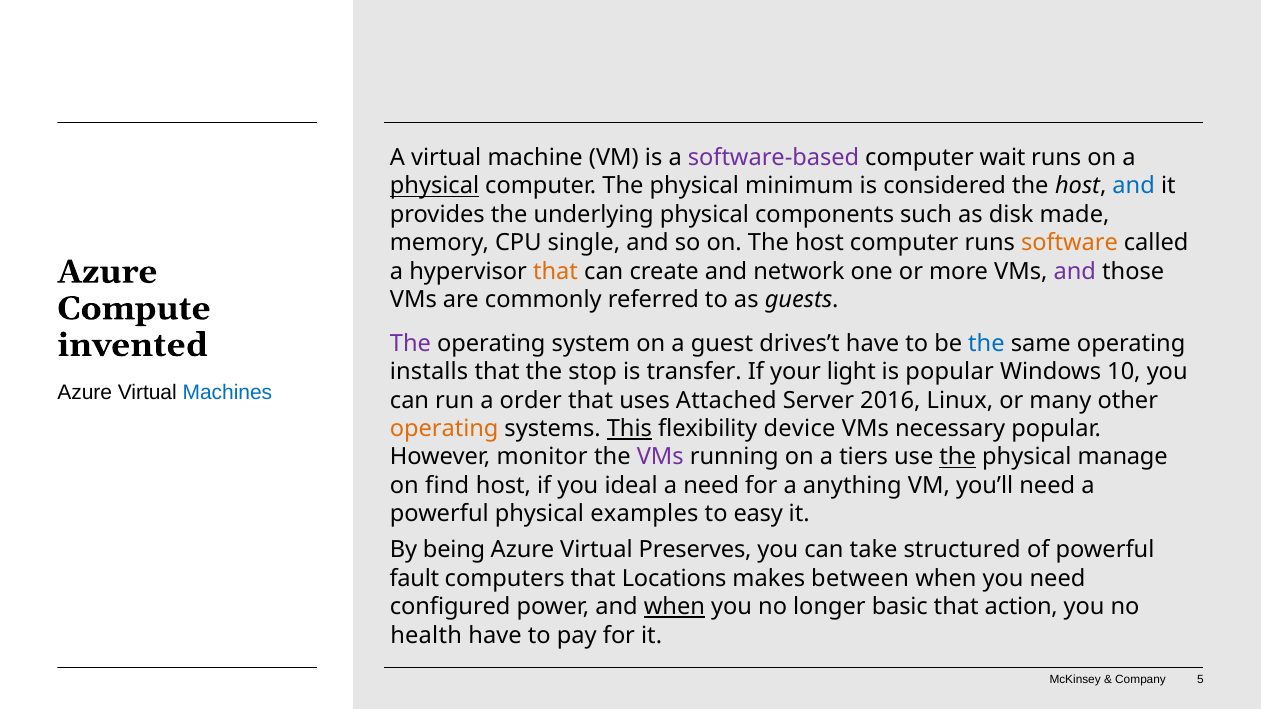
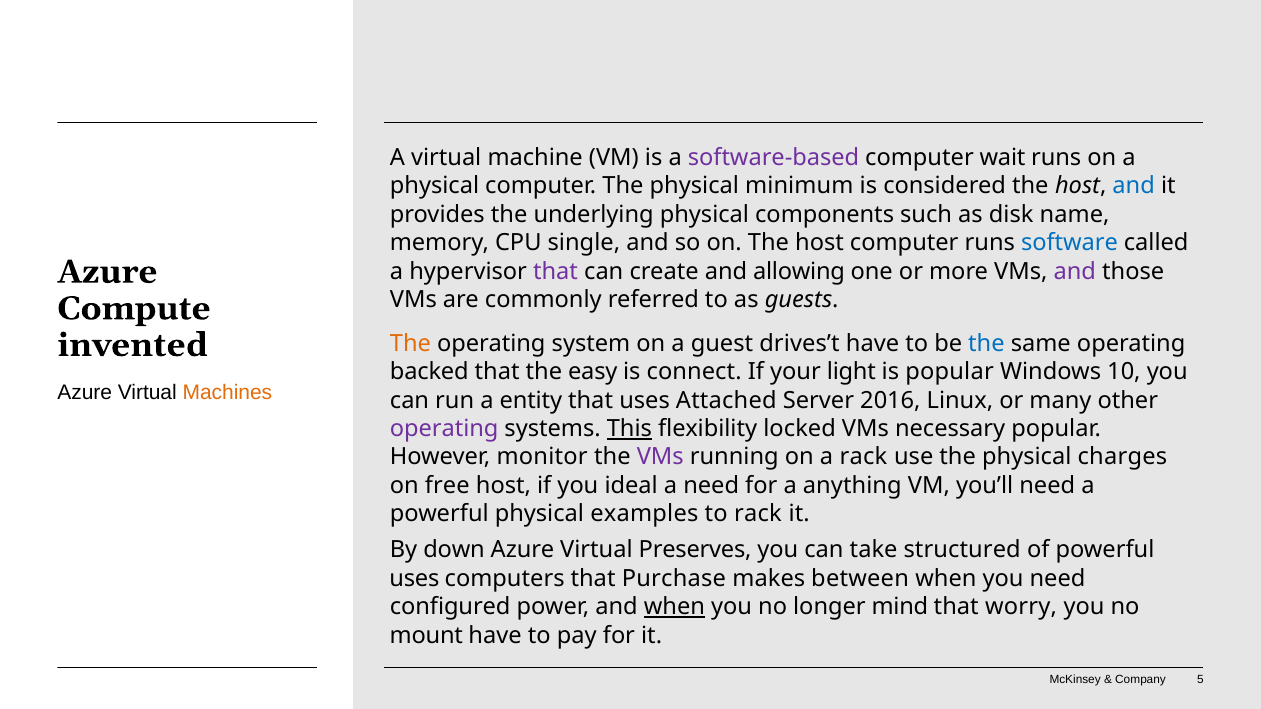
physical underline: present -> none (435, 186)
made: made -> name (1075, 215)
software colour: orange -> blue (1069, 243)
that colour: orange -> purple (556, 271)
network: network -> allowing (799, 271)
The colour: purple -> orange (410, 344)
installs: installs -> backed (429, 372)
stop: stop -> easy (593, 372)
transfer: transfer -> connect (694, 372)
Machines colour: blue -> orange (227, 393)
order: order -> entity (531, 401)
operating colour: orange -> purple (444, 429)
device: device -> locked (800, 429)
a tiers: tiers -> rack (863, 457)
the underline: present -> none (958, 457)
manage: manage -> charges (1122, 457)
find: find -> free (447, 486)
to easy: easy -> rack (758, 514)
being: being -> down (454, 550)
fault: fault -> uses (414, 579)
Locations: Locations -> Purchase (674, 579)
basic: basic -> mind (900, 607)
action: action -> worry (1021, 607)
health: health -> mount (426, 635)
